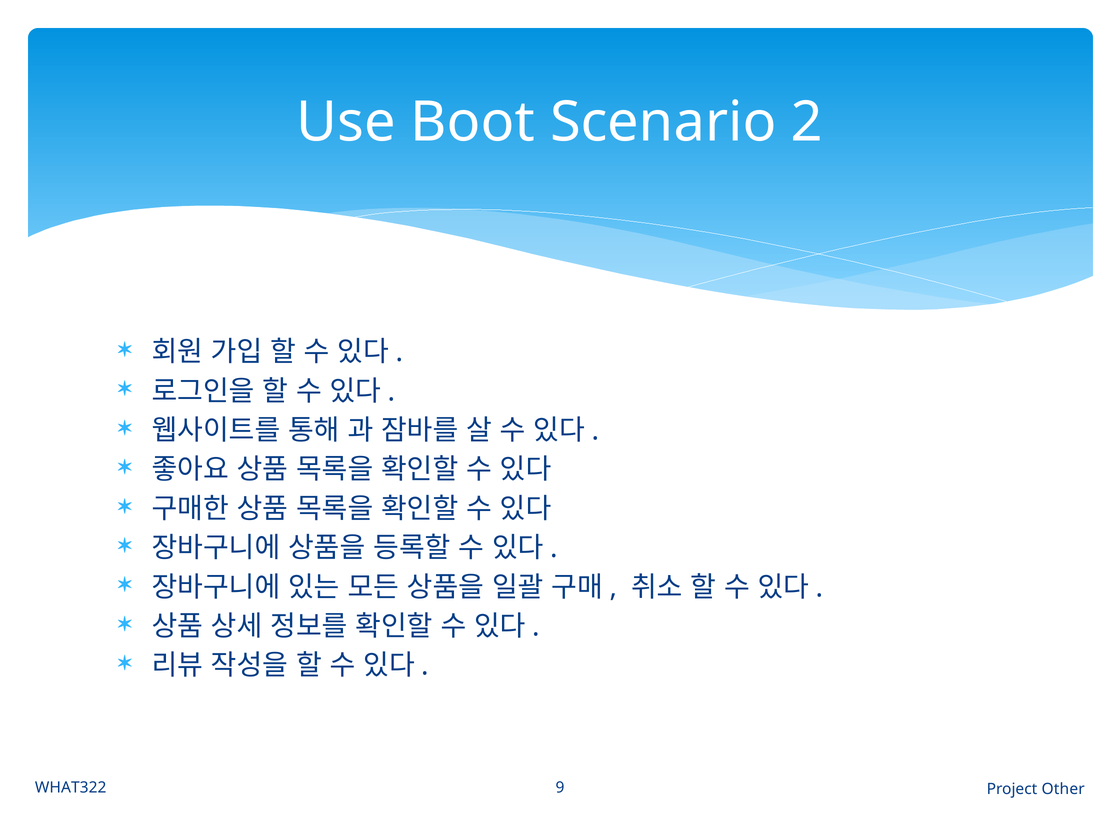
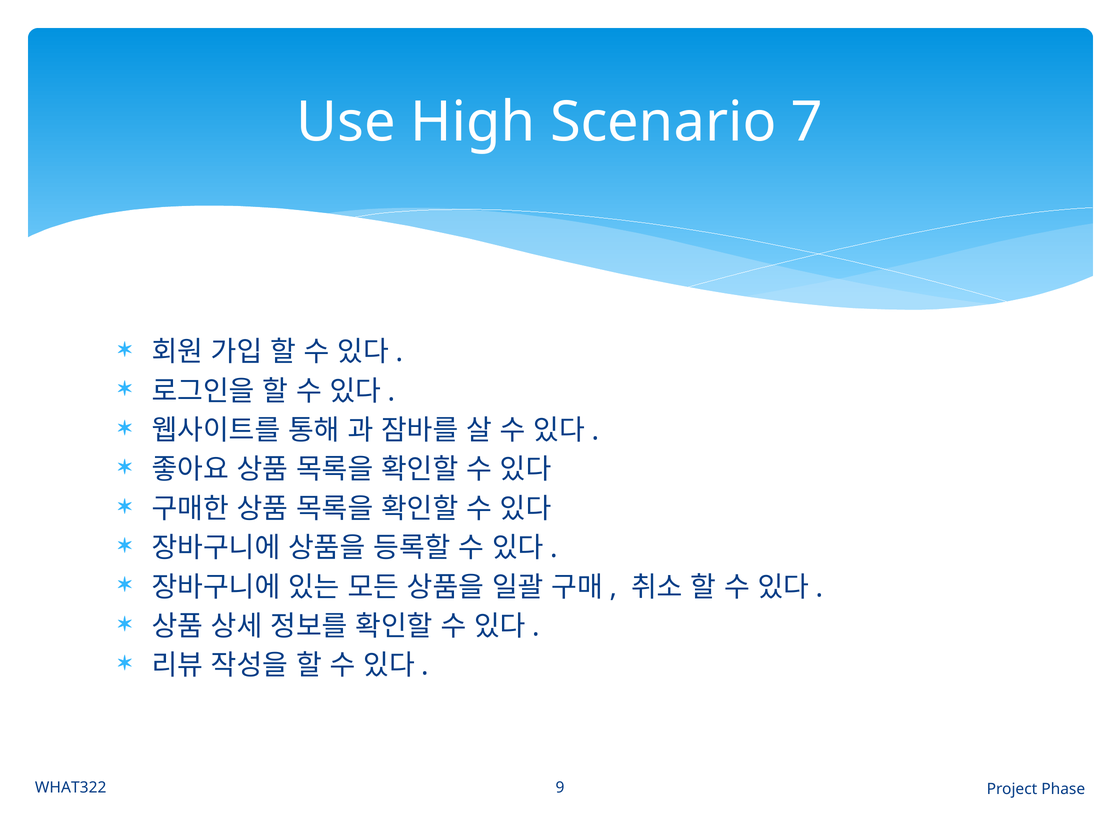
Boot: Boot -> High (473, 122)
2: 2 -> 7 (807, 122)
Other: Other -> Phase (1063, 789)
